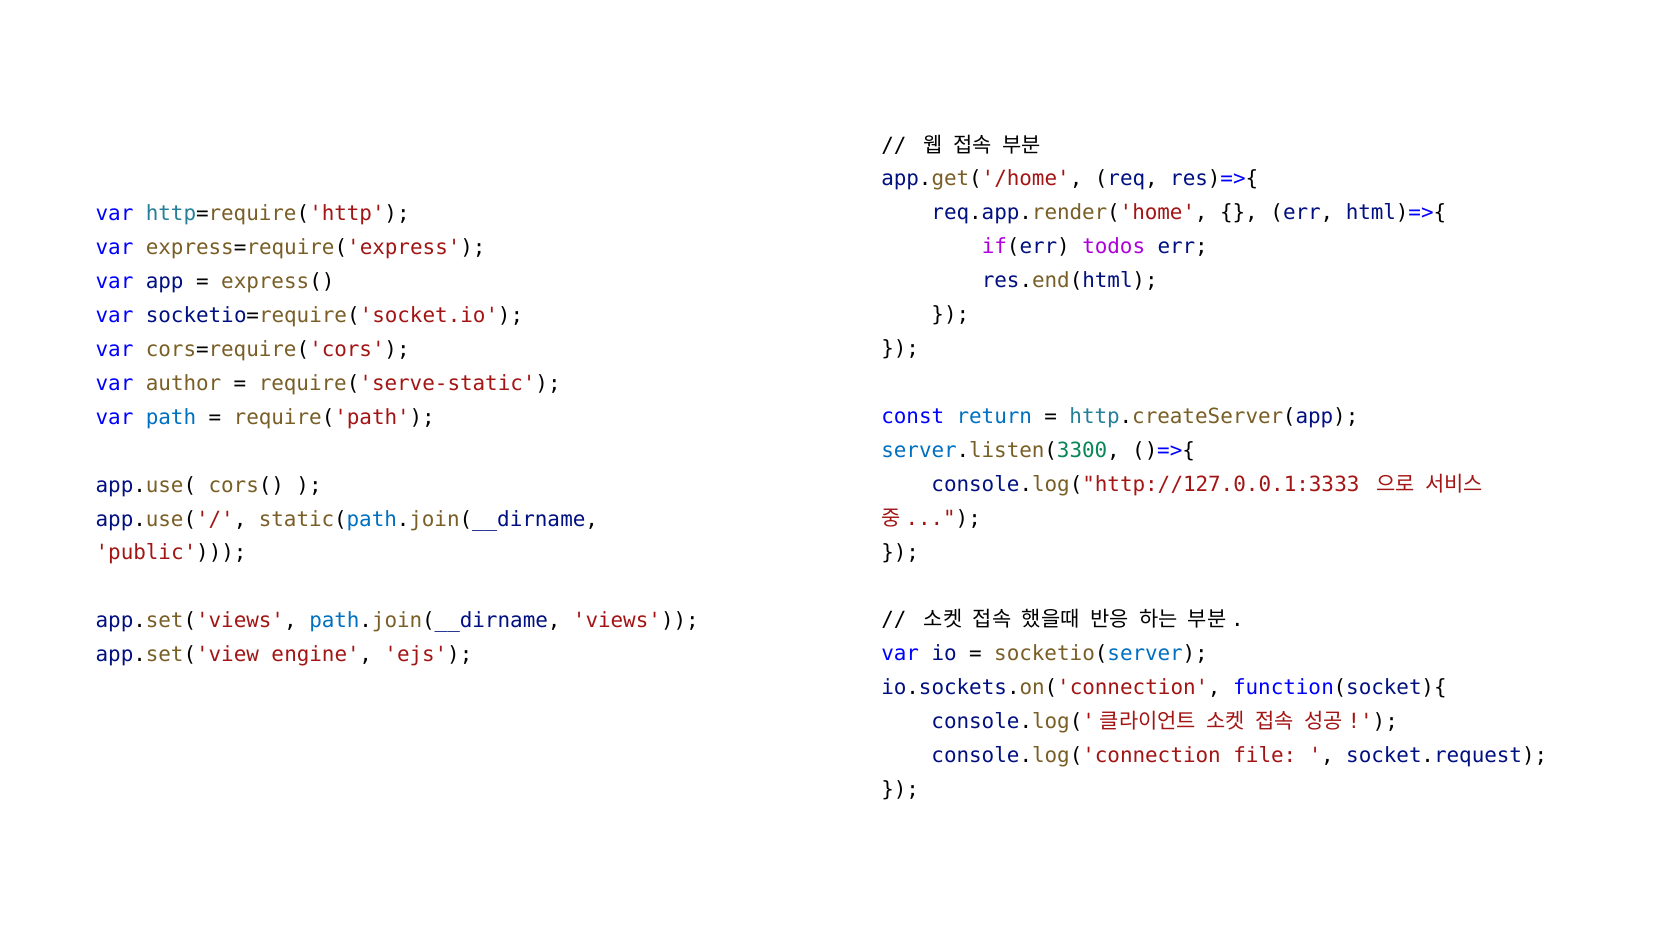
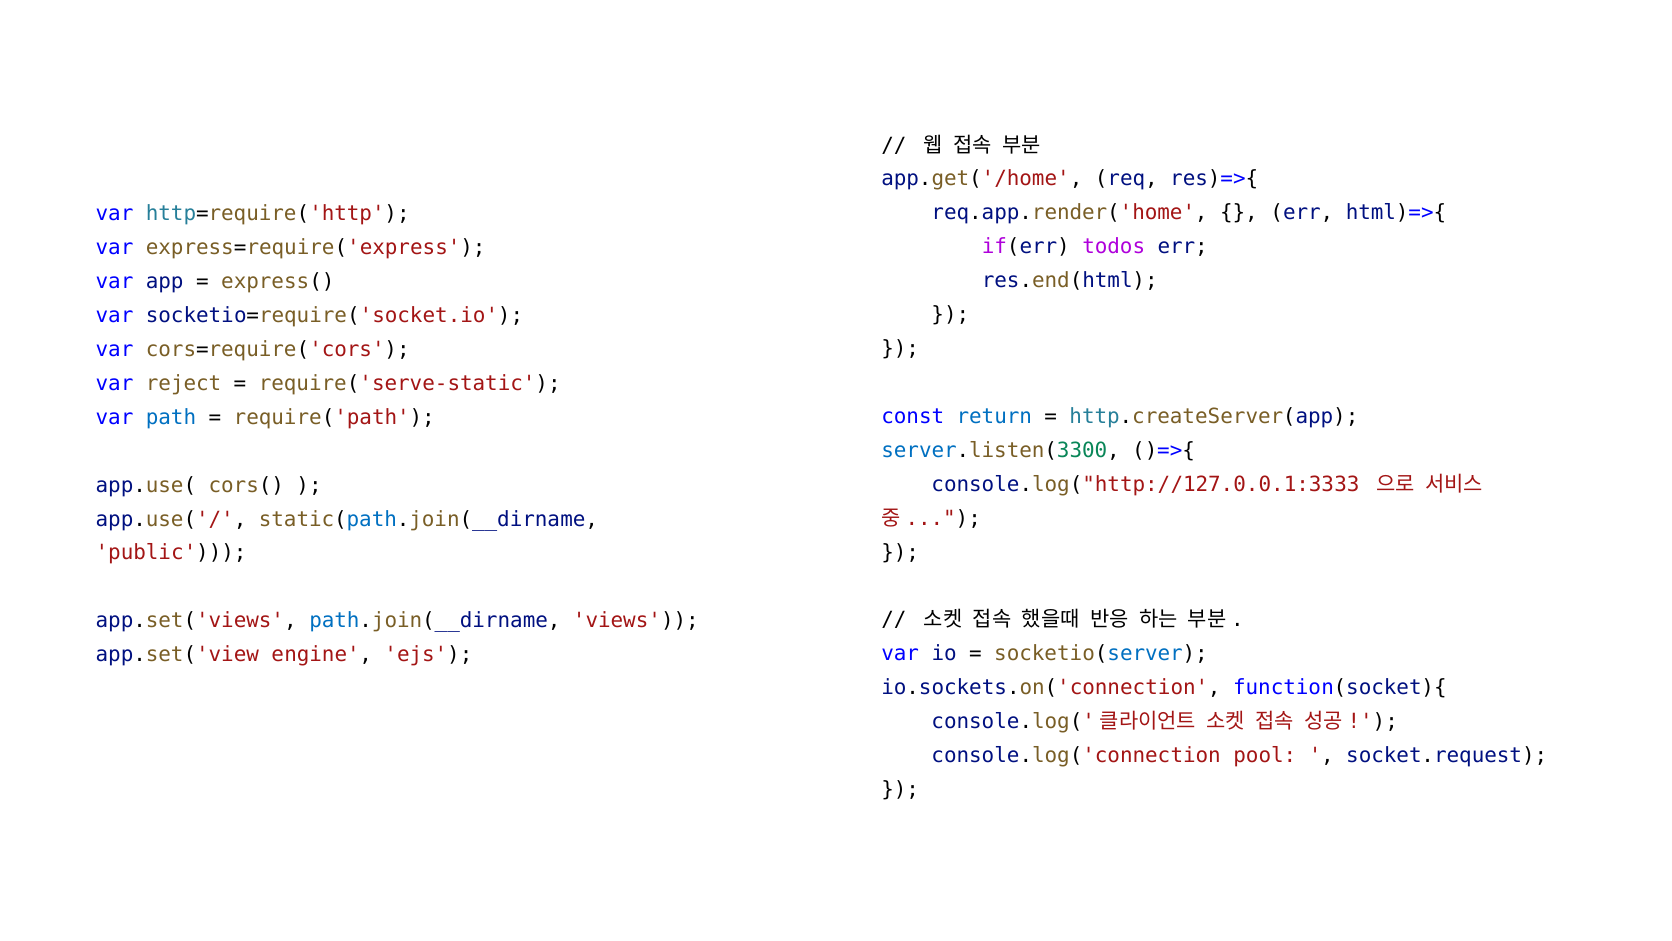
author: author -> reject (184, 383)
file: file -> pool (1265, 755)
